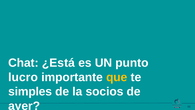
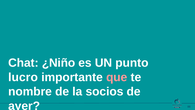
¿Está: ¿Está -> ¿Niño (59, 63)
que colour: yellow -> pink (117, 77)
simples: simples -> nombre (30, 91)
